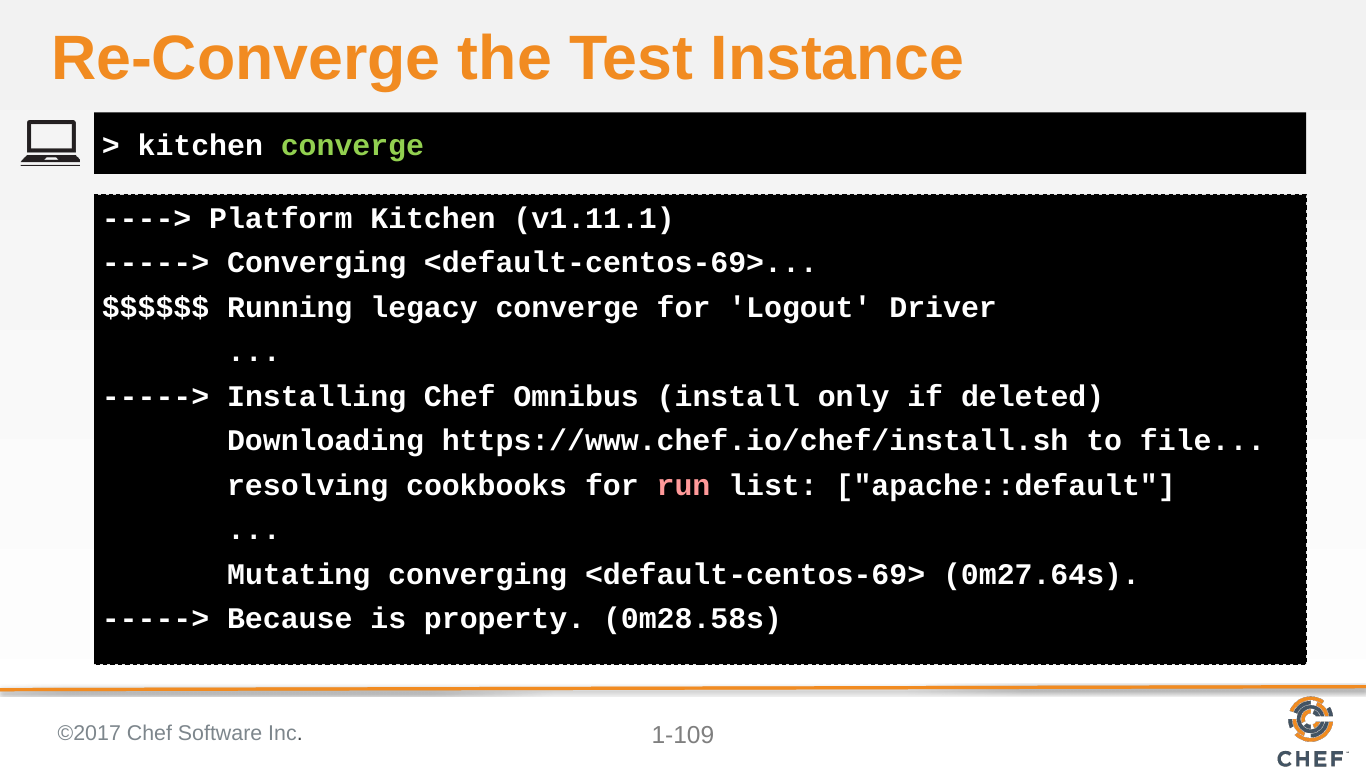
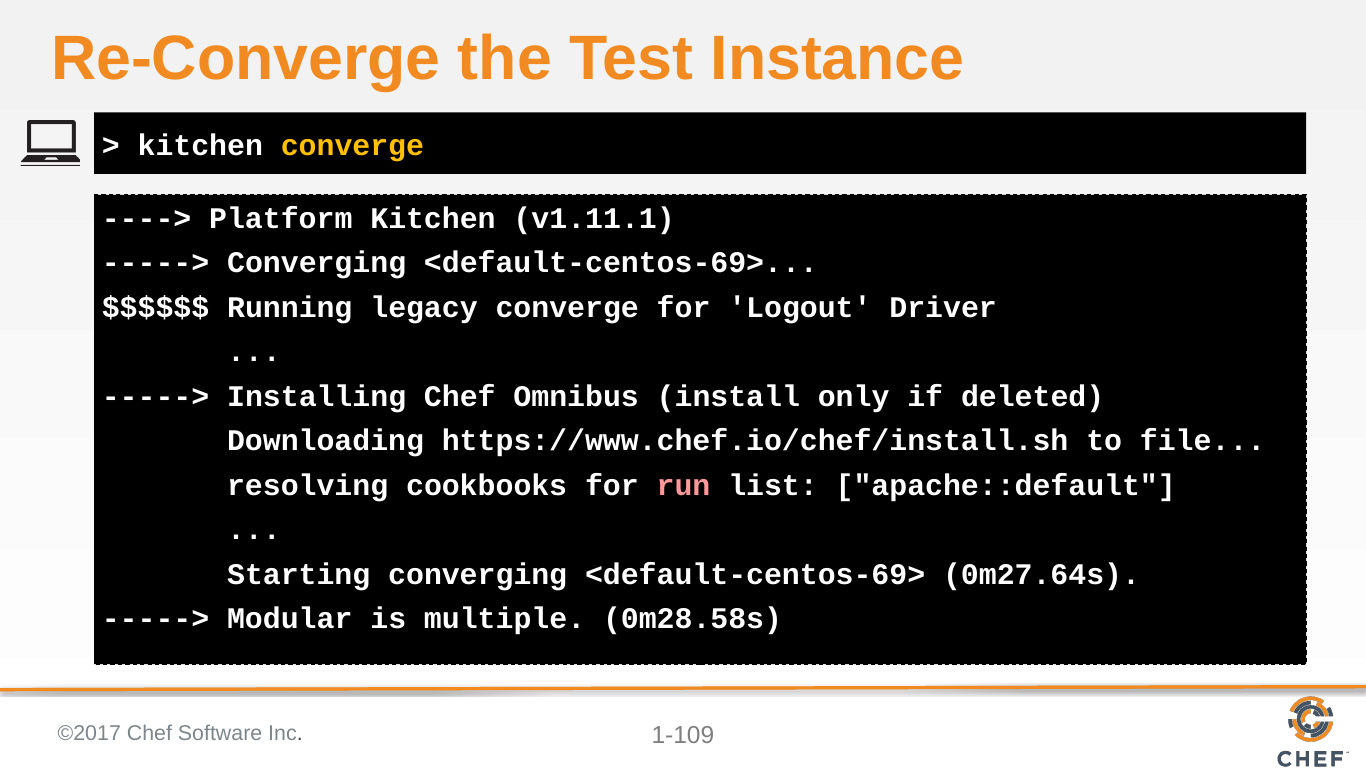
converge colour: light green -> yellow (352, 145)
Mutating: Mutating -> Starting (299, 574)
Because: Because -> Modular (290, 618)
property: property -> multiple (505, 618)
